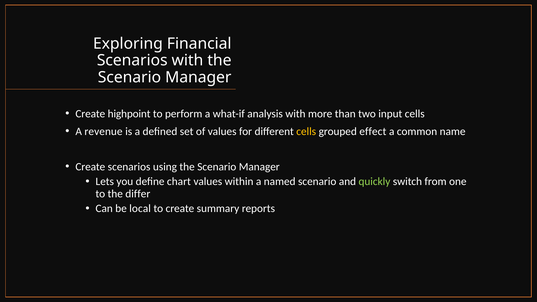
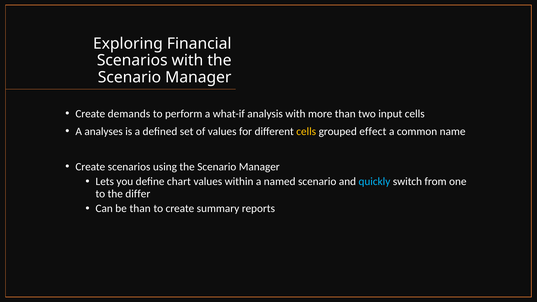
highpoint: highpoint -> demands (129, 114)
revenue: revenue -> analyses (104, 131)
quickly colour: light green -> light blue (374, 182)
be local: local -> than (140, 209)
